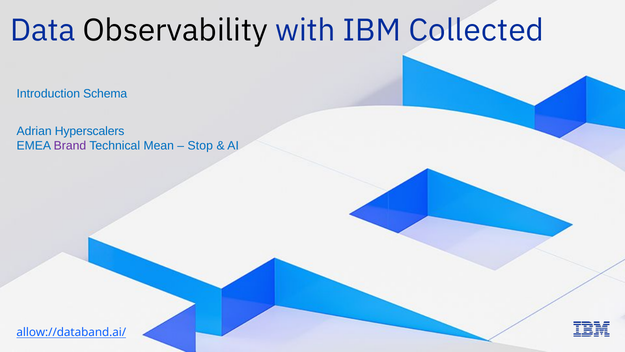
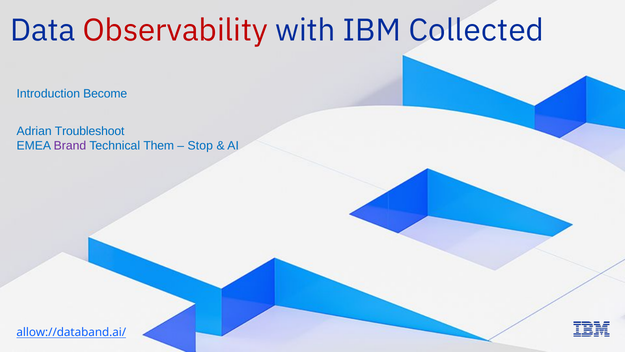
Observability colour: black -> red (175, 30)
Schema: Schema -> Become (105, 94)
Hyperscalers: Hyperscalers -> Troubleshoot (90, 131)
Mean: Mean -> Them (159, 146)
